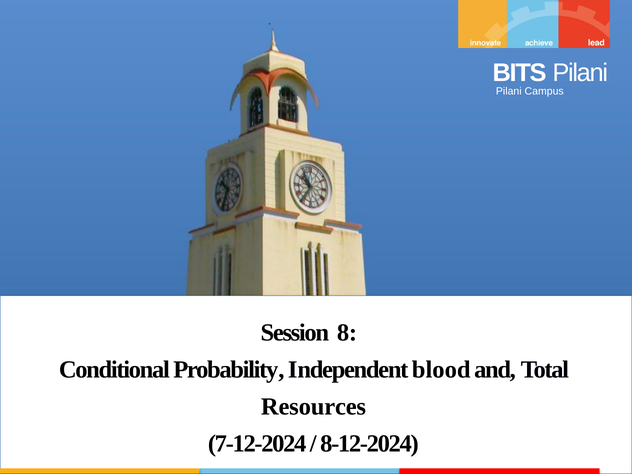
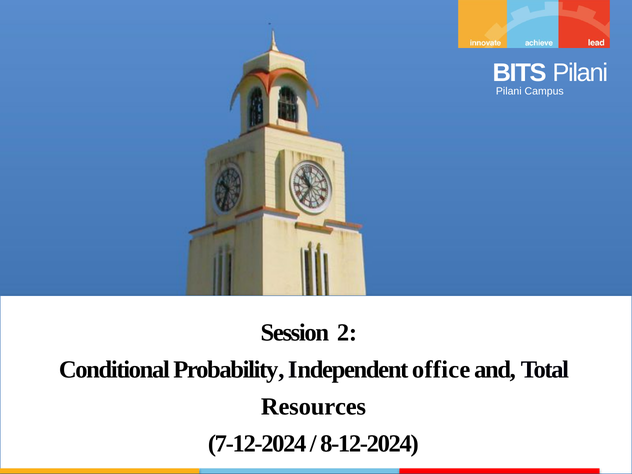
8: 8 -> 2 (347, 333)
blood: blood -> office (441, 370)
